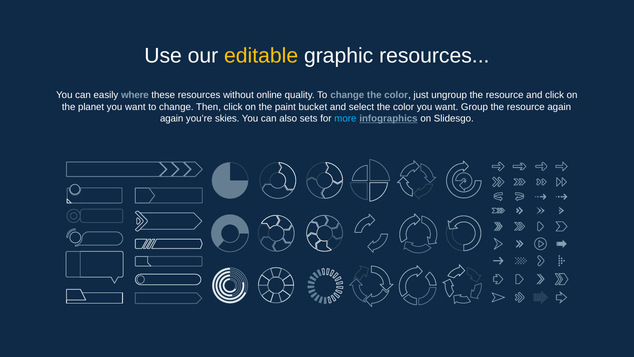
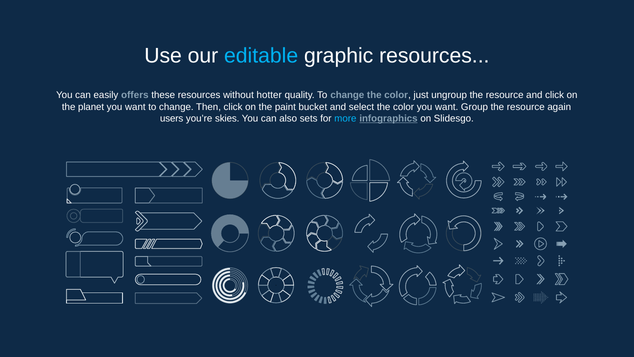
editable colour: yellow -> light blue (261, 56)
where: where -> offers (135, 95)
online: online -> hotter (269, 95)
again: again -> users (172, 118)
